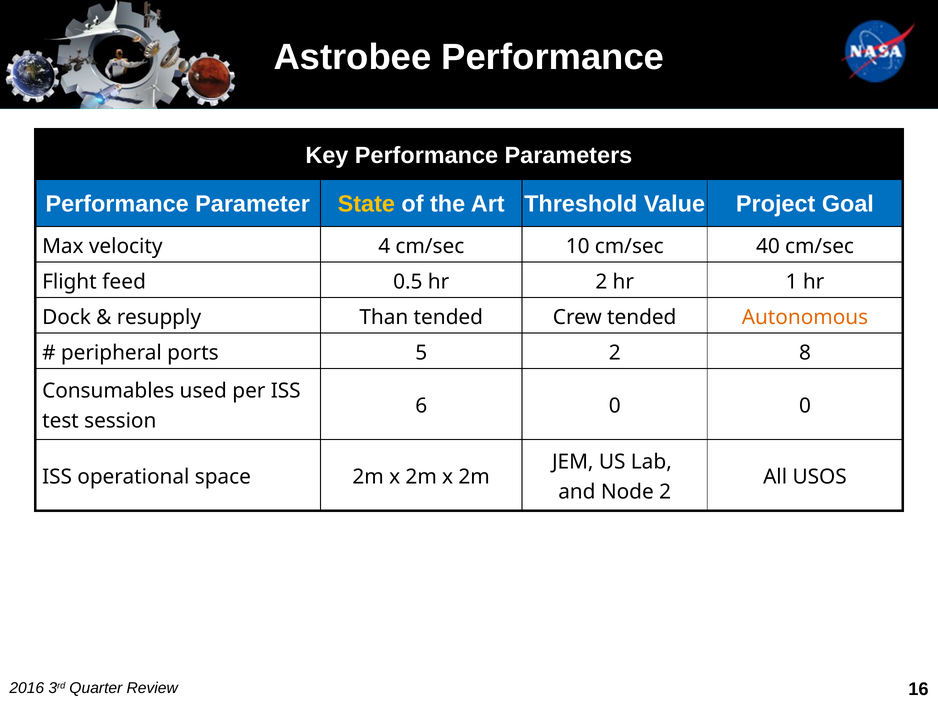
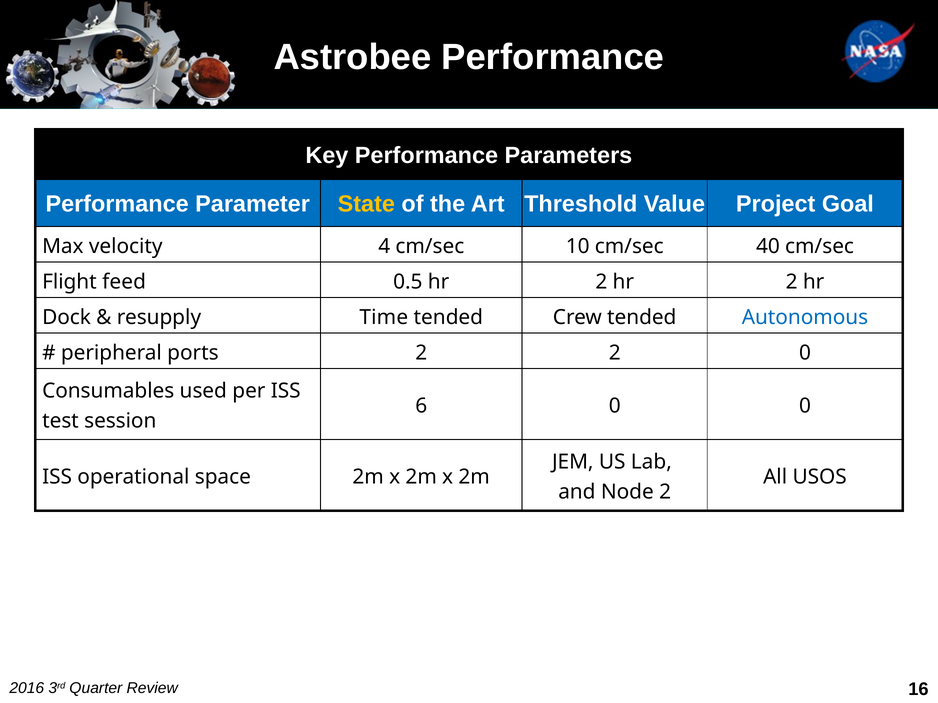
2 hr 1: 1 -> 2 (792, 282)
Than: Than -> Time (384, 317)
Autonomous colour: orange -> blue (805, 317)
ports 5: 5 -> 2 (421, 353)
2 8: 8 -> 0 (805, 353)
